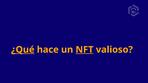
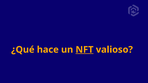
¿Qué underline: present -> none (23, 50)
